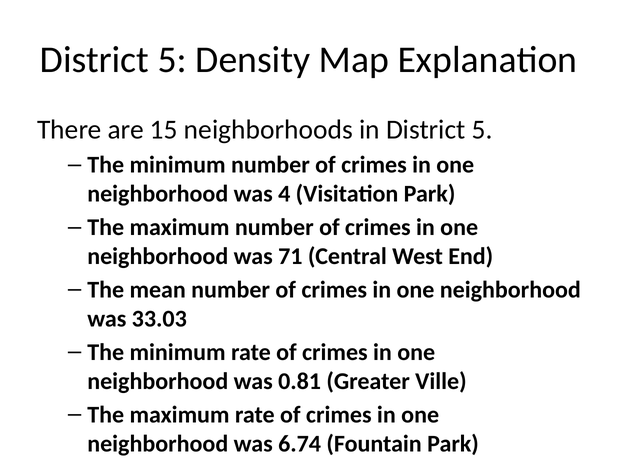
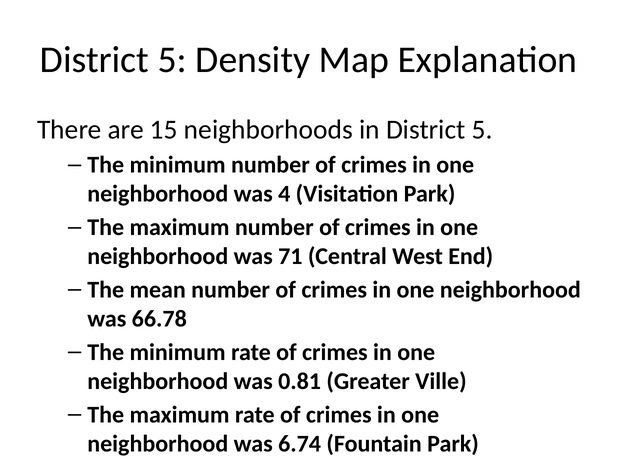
33.03: 33.03 -> 66.78 (159, 319)
